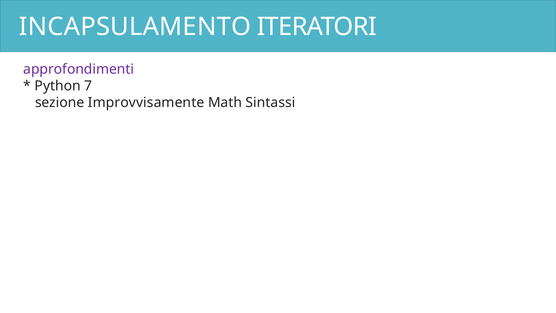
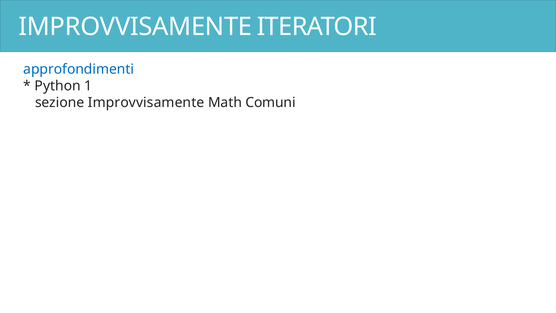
INCAPSULAMENTO: INCAPSULAMENTO -> IMPROVVISAMENTE (135, 27)
approfondimenti colour: purple -> blue (79, 69)
7: 7 -> 1 (88, 86)
Sintassi: Sintassi -> Comuni (271, 103)
